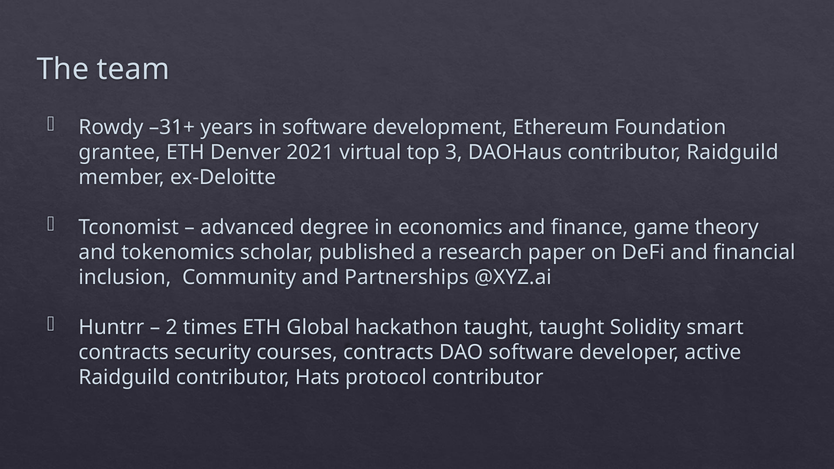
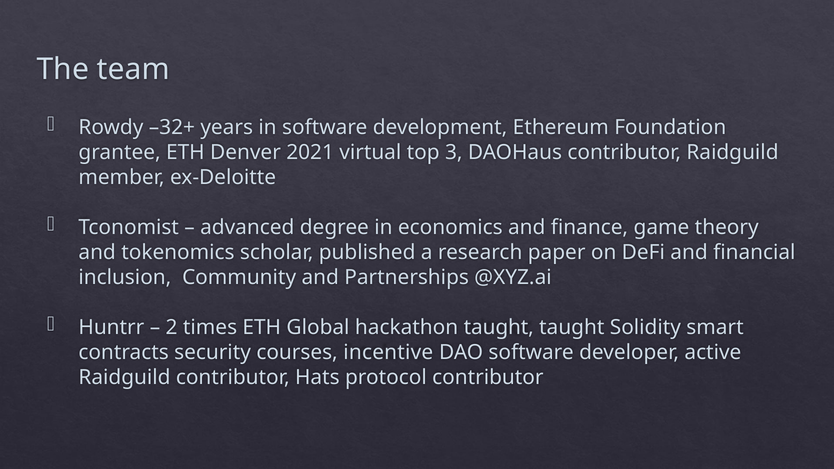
–31+: –31+ -> –32+ (172, 127)
courses contracts: contracts -> incentive (388, 353)
